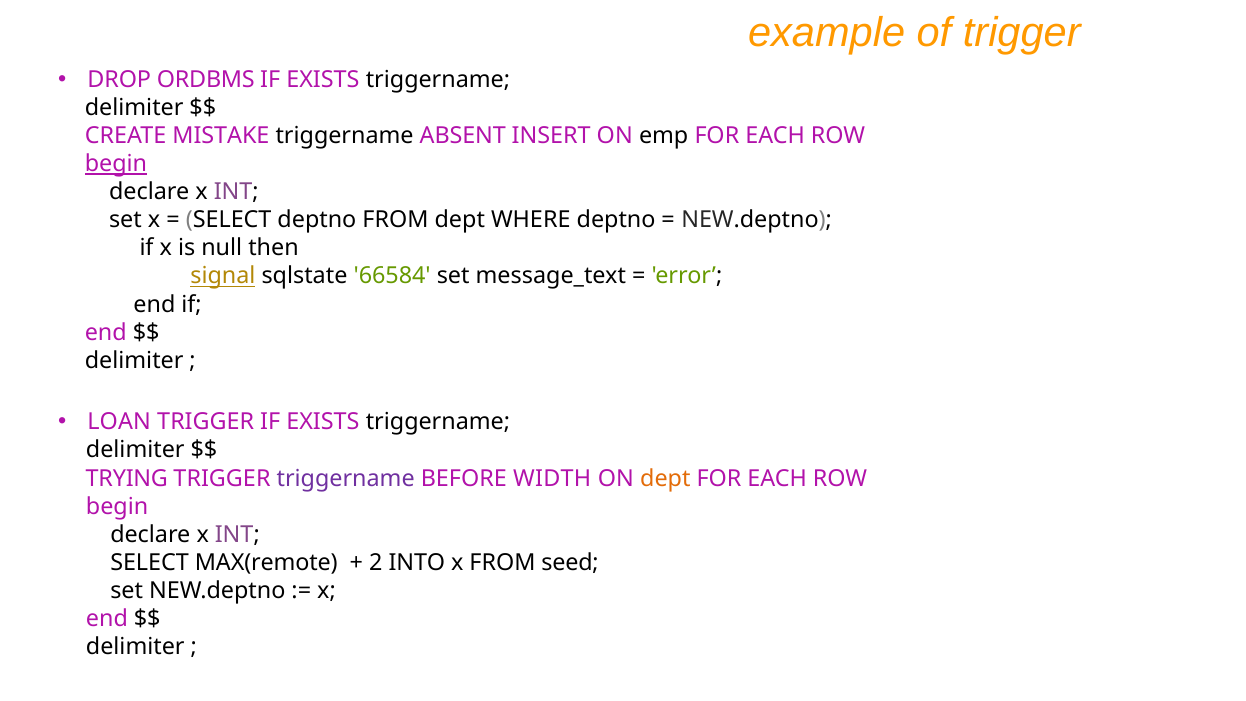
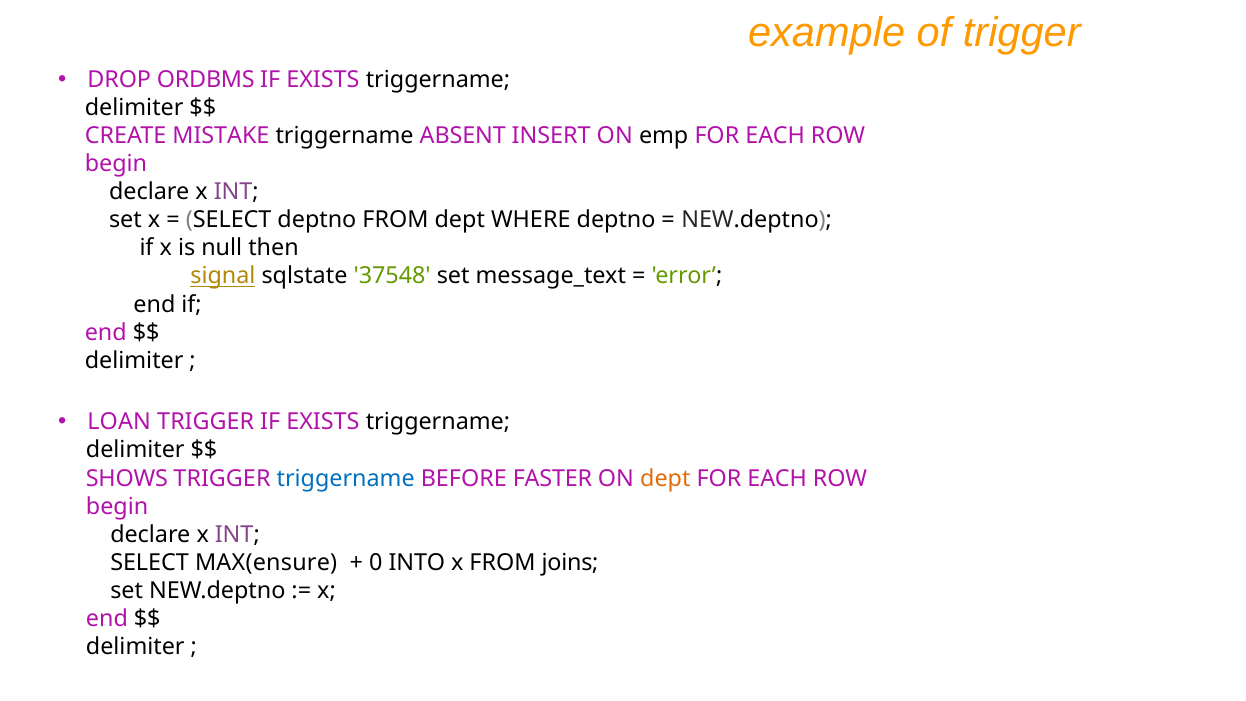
begin underline: present -> none (116, 164)
66584: 66584 -> 37548 (392, 276)
TRYING: TRYING -> SHOWS (127, 478)
triggername colour: purple -> blue (346, 478)
WIDTH: WIDTH -> FASTER (552, 478)
MAX(remote: MAX(remote -> MAX(ensure (266, 562)
2: 2 -> 0 (376, 562)
seed: seed -> joins (570, 562)
